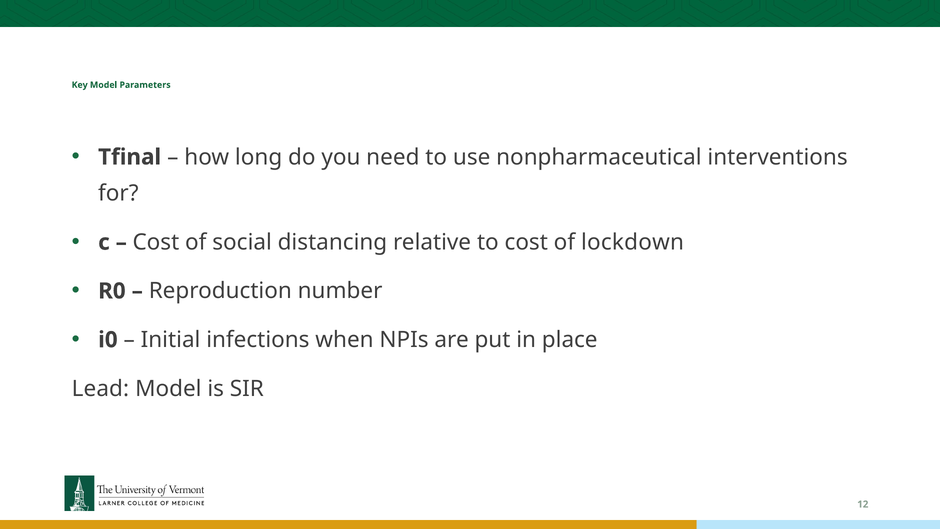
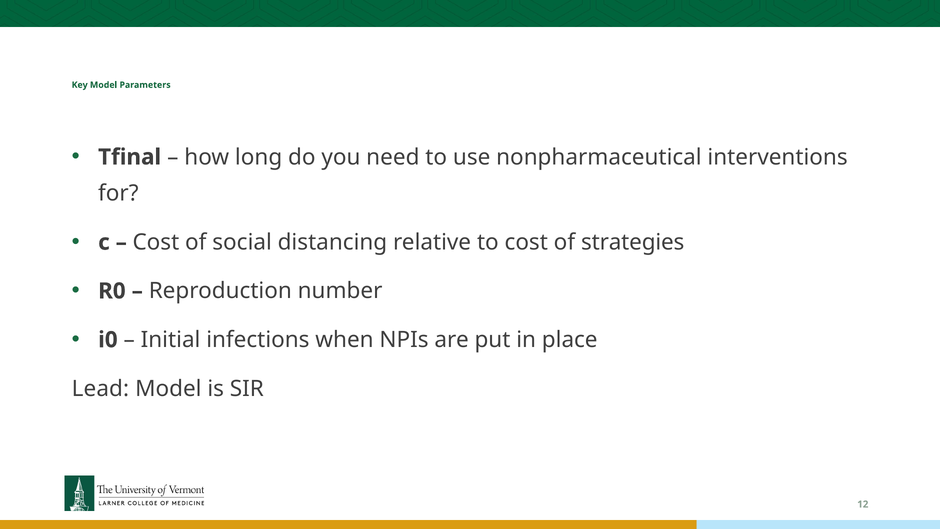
lockdown: lockdown -> strategies (633, 242)
